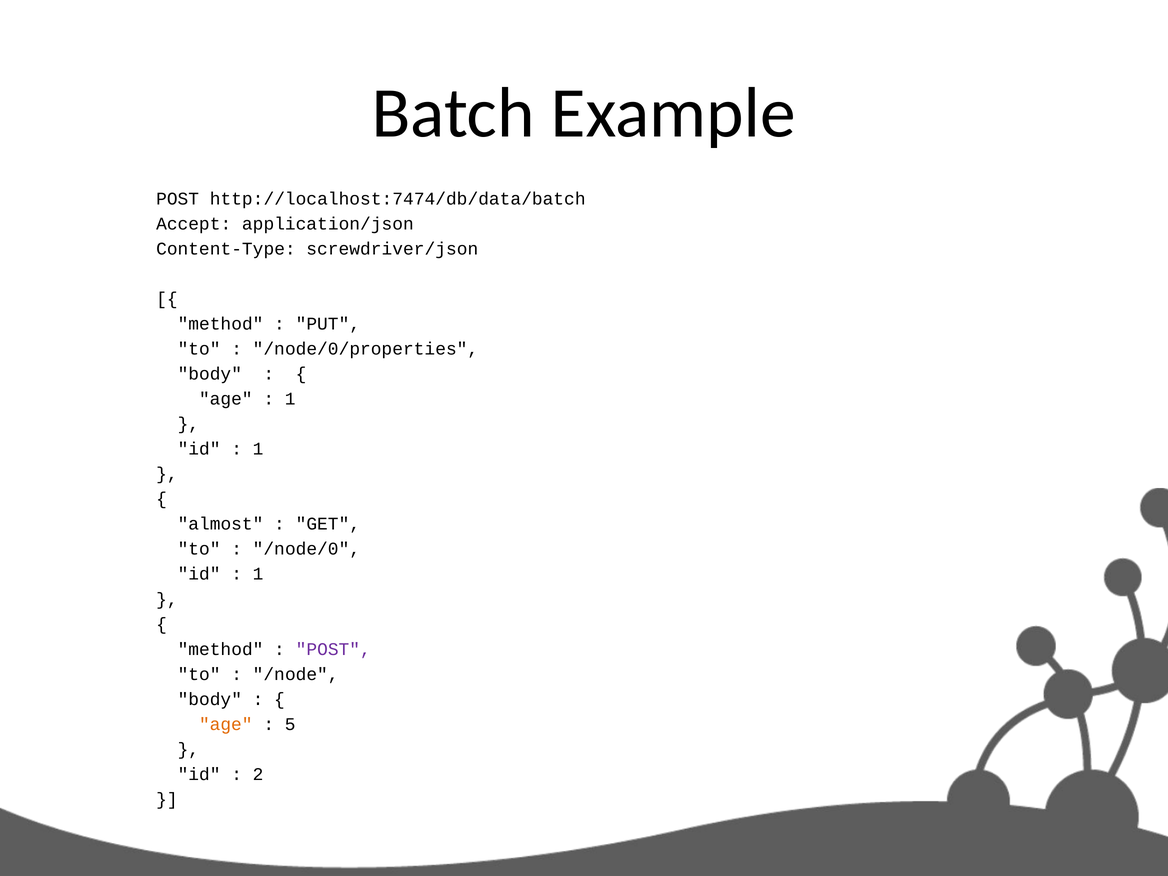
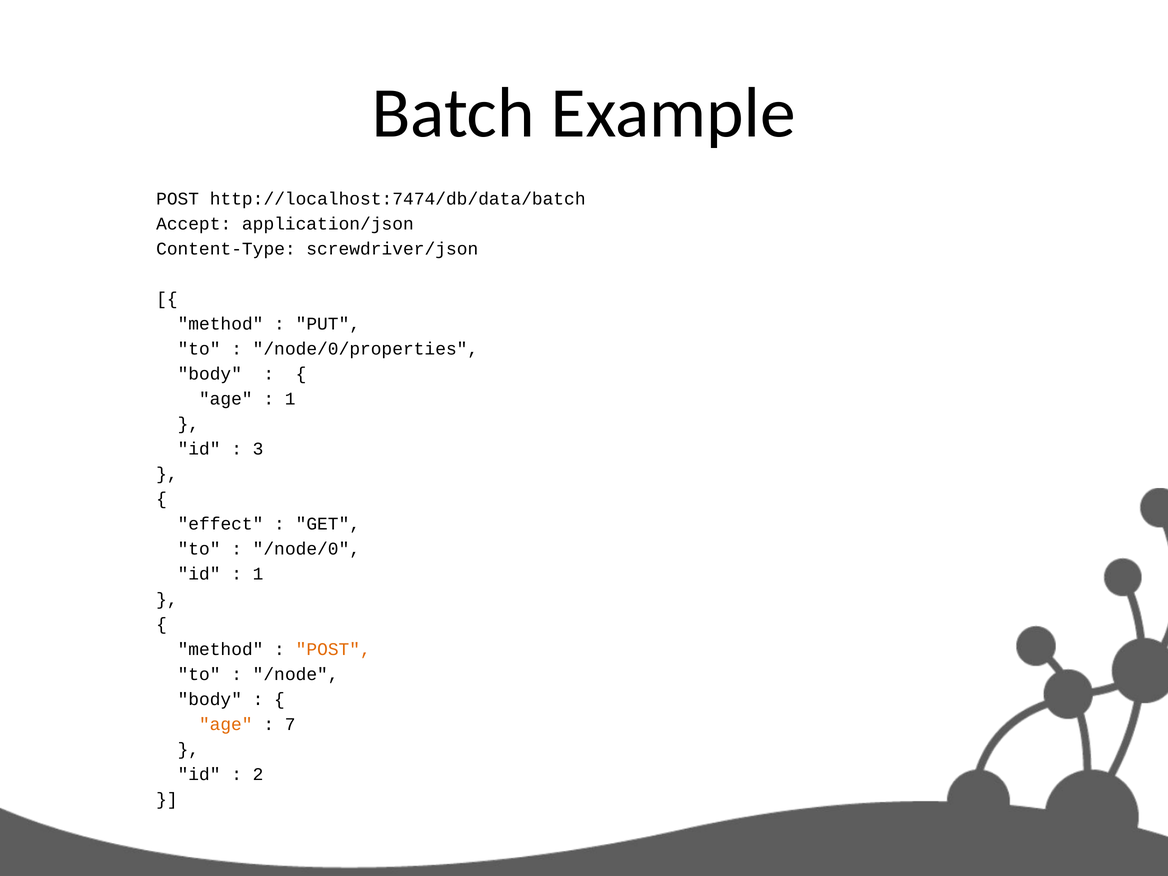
1: 1 -> 3 (258, 449)
almost: almost -> effect (221, 524)
POST colour: purple -> orange (333, 649)
5: 5 -> 7 (290, 724)
